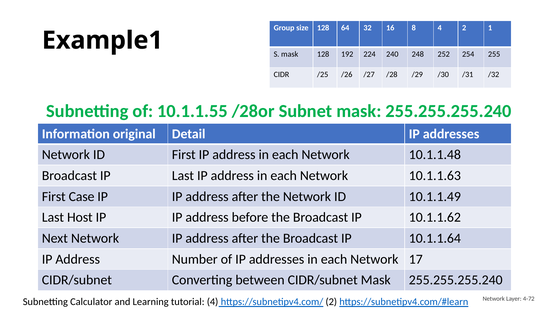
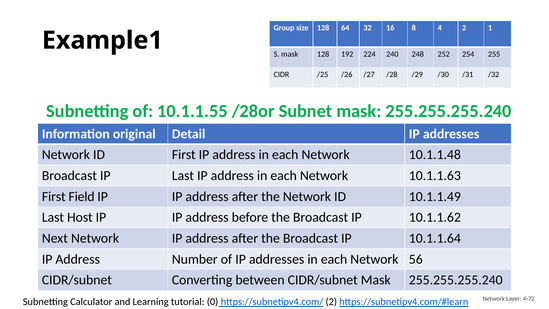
Case: Case -> Field (82, 196)
17: 17 -> 56 (416, 259)
tutorial 4: 4 -> 0 (213, 302)
